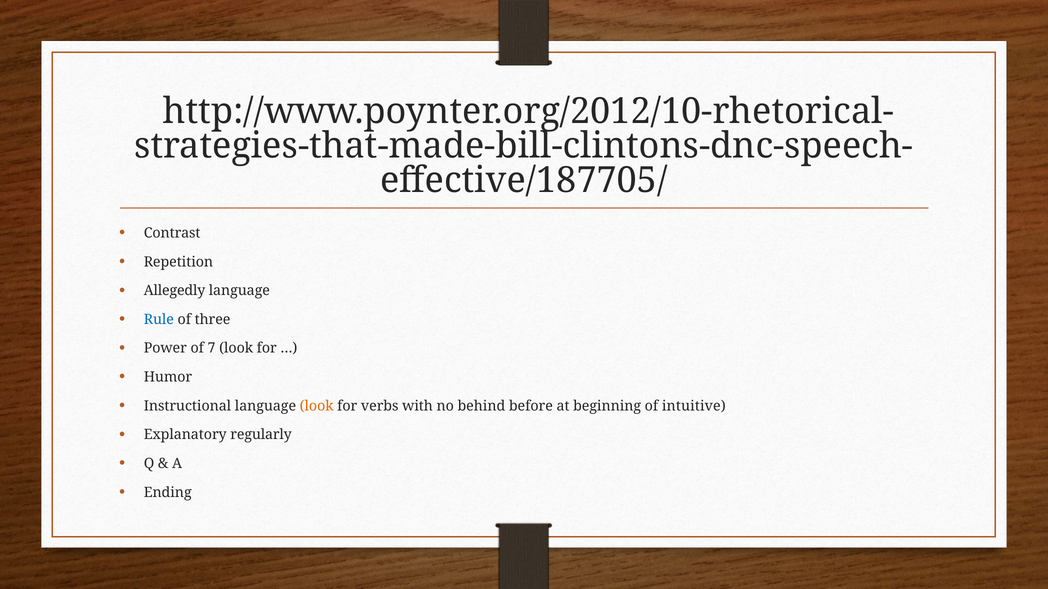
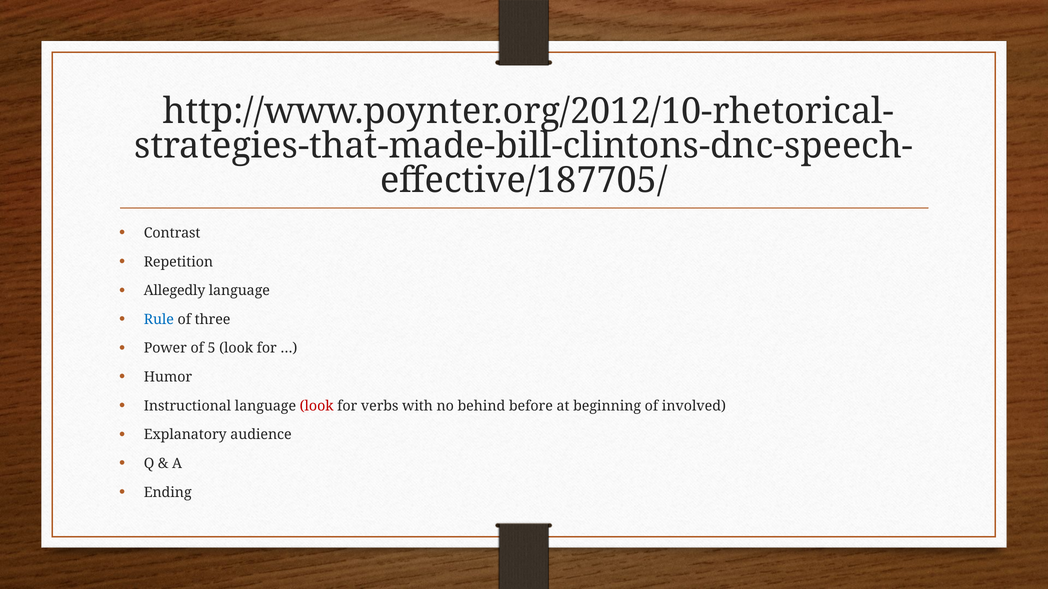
7: 7 -> 5 (212, 349)
look colour: orange -> red (317, 406)
intuitive: intuitive -> involved (694, 406)
regularly: regularly -> audience (261, 435)
